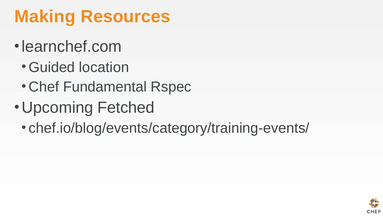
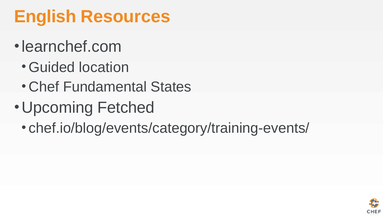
Making: Making -> English (45, 17)
Rspec: Rspec -> States (171, 87)
